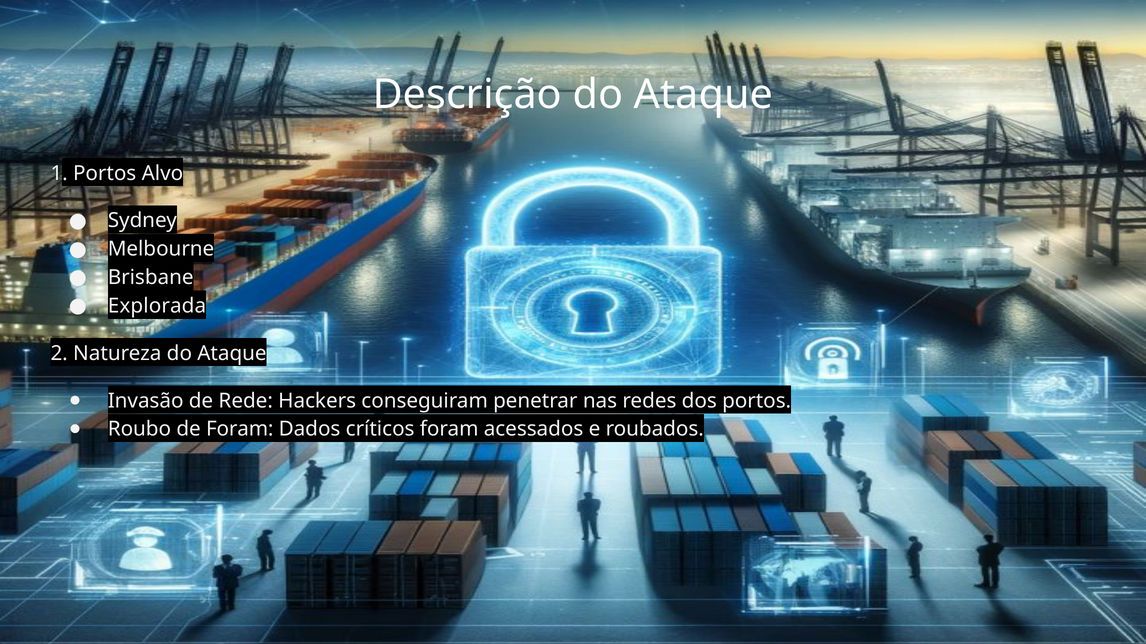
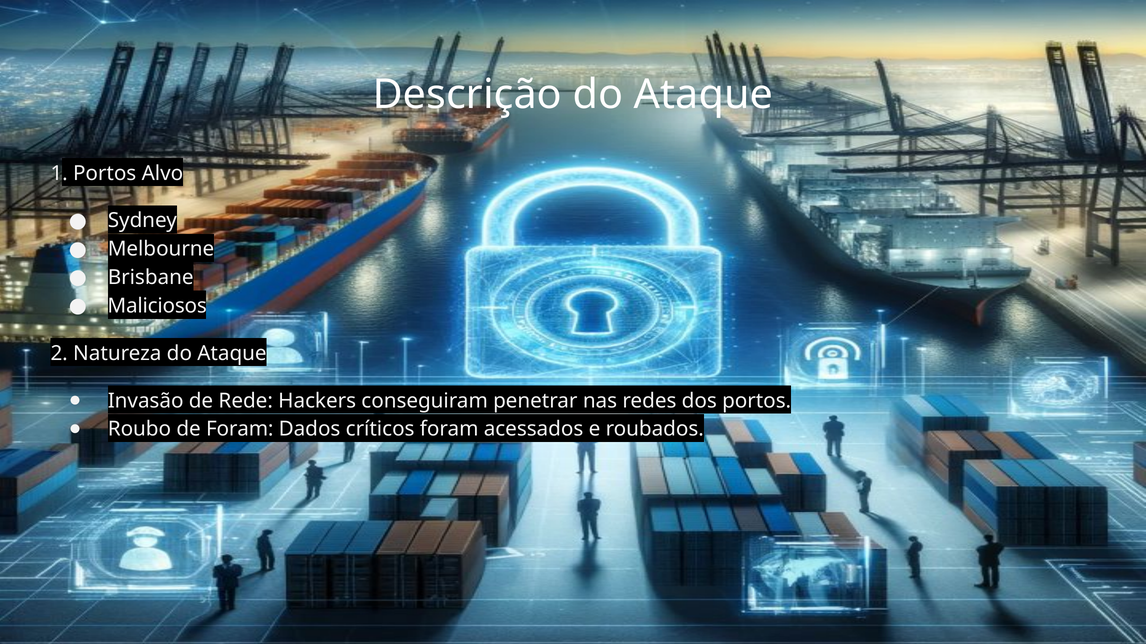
Explorada: Explorada -> Maliciosos (157, 306)
